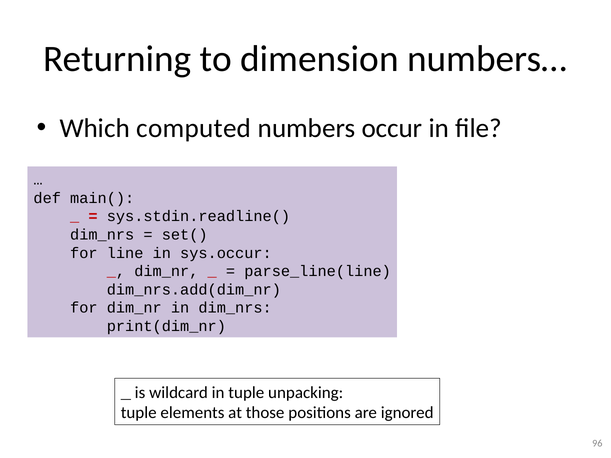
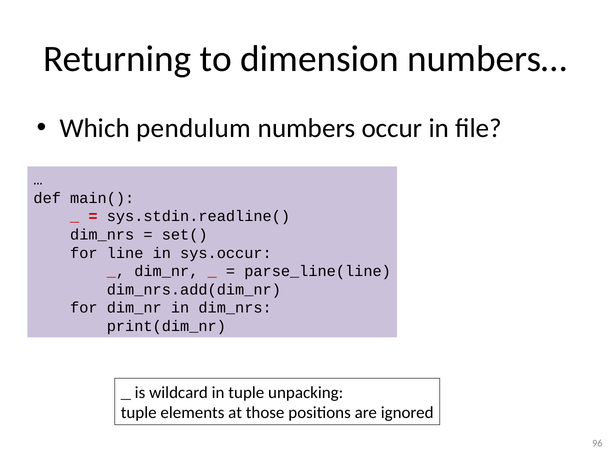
computed: computed -> pendulum (194, 128)
